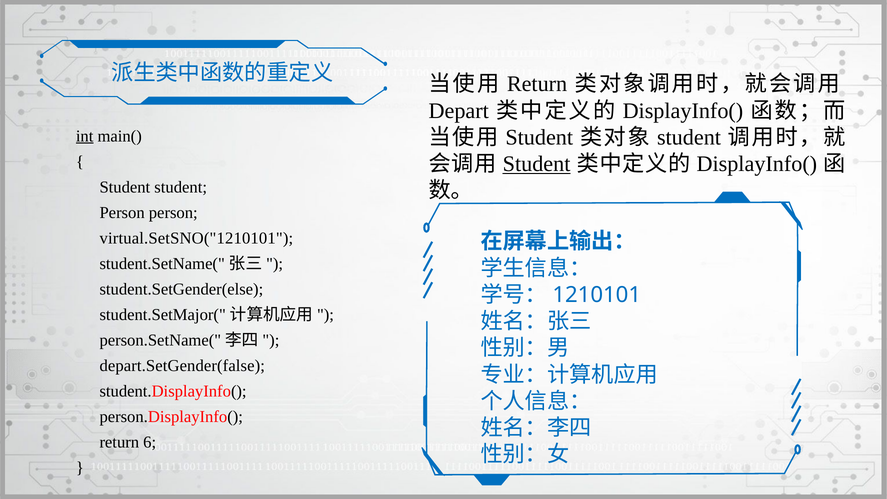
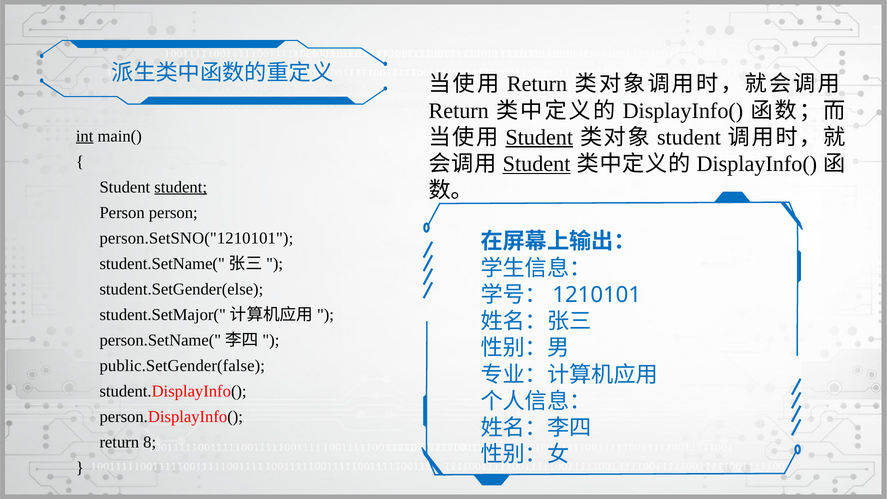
Depart: Depart -> Return (459, 111)
Student underline: none -> present (539, 137)
student underline: none -> present (181, 187)
virtual.SetSNO("1210101: virtual.SetSNO("1210101 -> person.SetSNO("1210101 (196, 238)
depart.SetGender(false: depart.SetGender(false -> public.SetGender(false (182, 366)
6: 6 -> 8 (150, 442)
